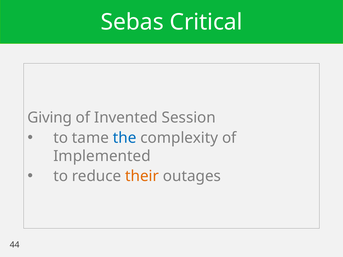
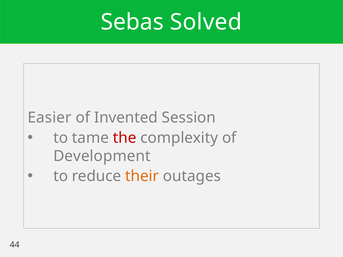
Critical: Critical -> Solved (206, 22)
Giving: Giving -> Easier (50, 118)
the colour: blue -> red (125, 138)
Implemented: Implemented -> Development (102, 156)
